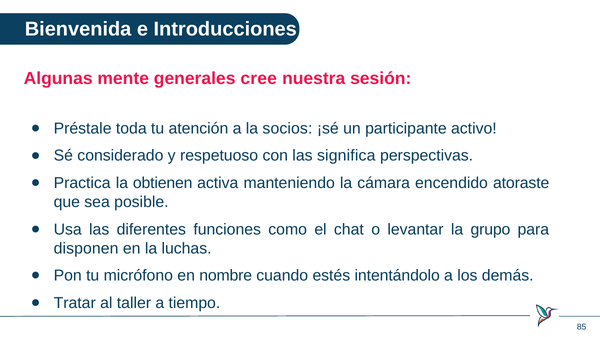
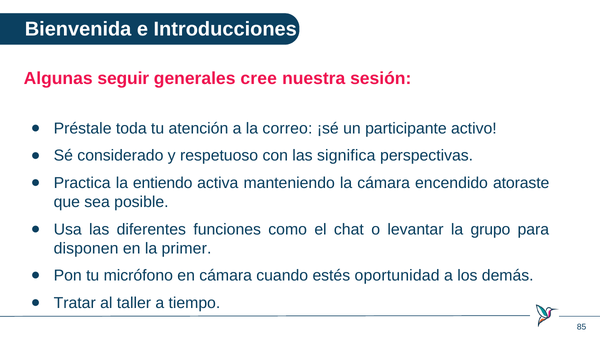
mente: mente -> seguir (123, 78)
socios: socios -> correo (287, 129)
obtienen: obtienen -> entiendo (163, 183)
luchas: luchas -> primer (186, 249)
en nombre: nombre -> cámara (226, 276)
intentándolo: intentándolo -> oportunidad (397, 276)
